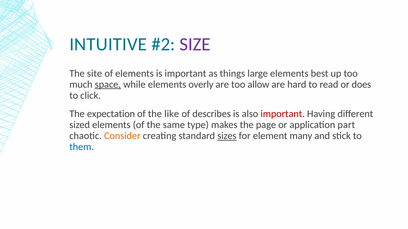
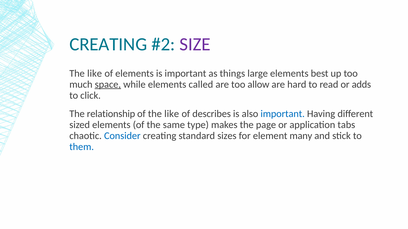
INTUITIVE: INTUITIVE -> CREATING (108, 45)
site: site -> like (95, 73)
overly: overly -> called (201, 85)
does: does -> adds (361, 85)
expectation: expectation -> relationship (111, 114)
important colour: red -> blue (283, 114)
part: part -> tabs (346, 125)
Consider colour: orange -> blue (122, 136)
sizes underline: present -> none (227, 136)
